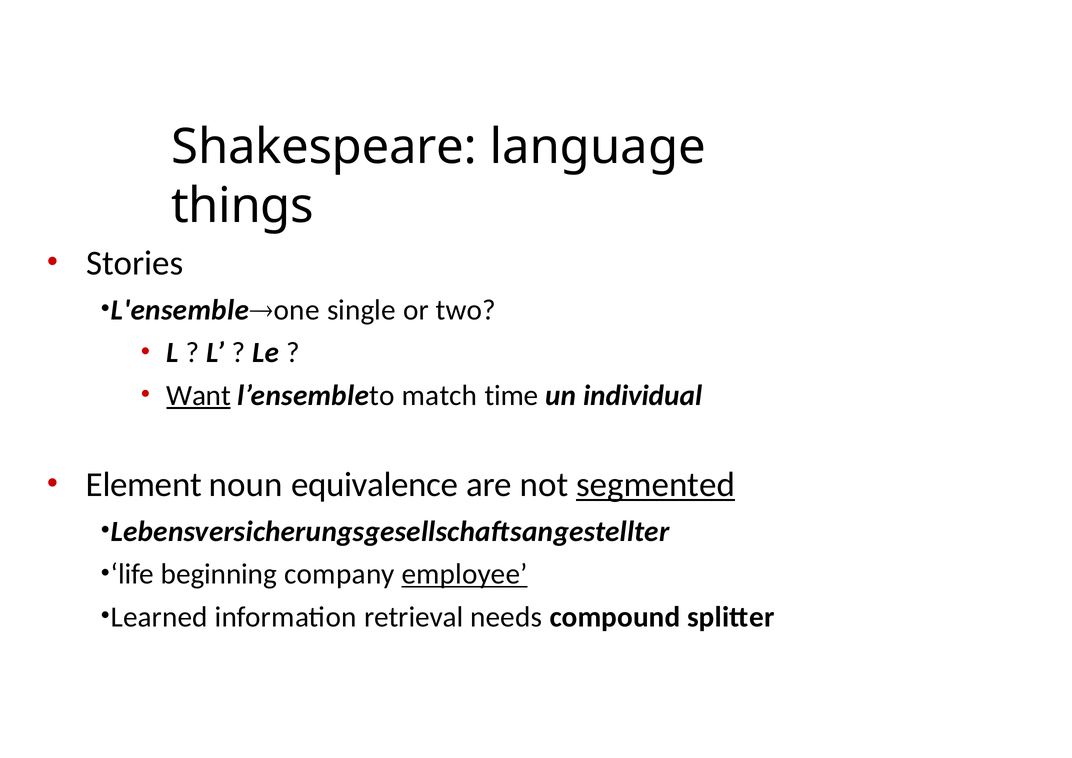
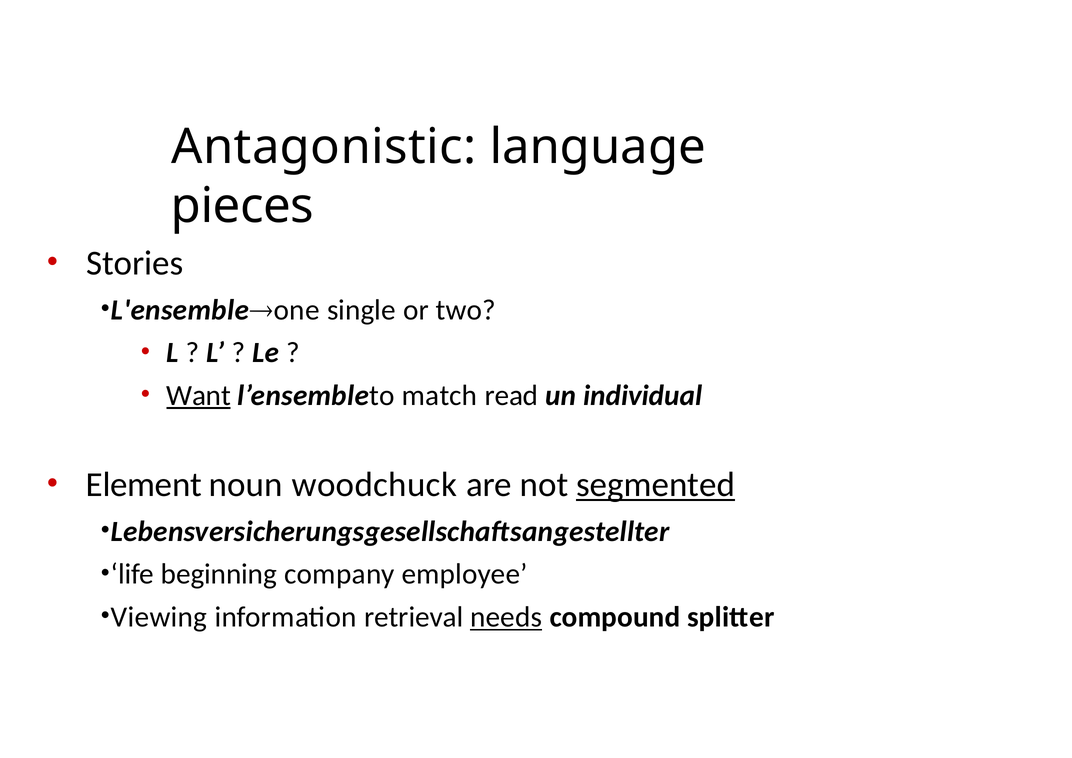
Shakespeare: Shakespeare -> Antagonistic (324, 147)
things: things -> pieces (242, 206)
time: time -> read (512, 395)
equivalence: equivalence -> woodchuck (374, 485)
employee underline: present -> none (465, 574)
Learned: Learned -> Viewing (159, 617)
needs underline: none -> present (506, 617)
